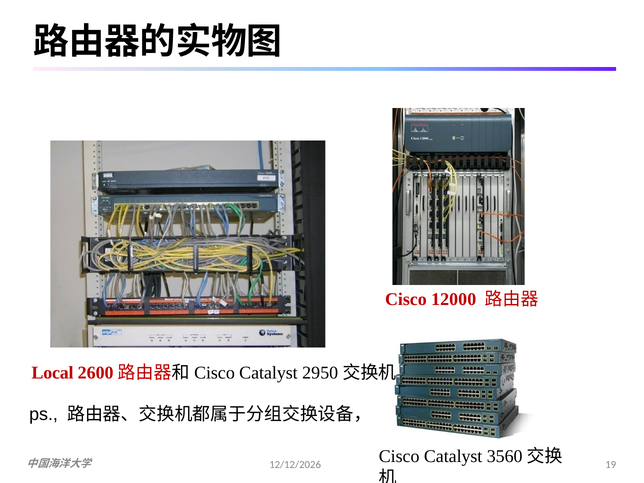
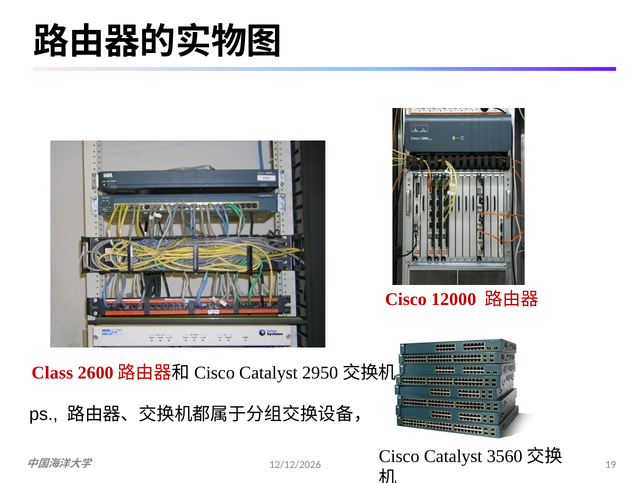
Local: Local -> Class (52, 373)
